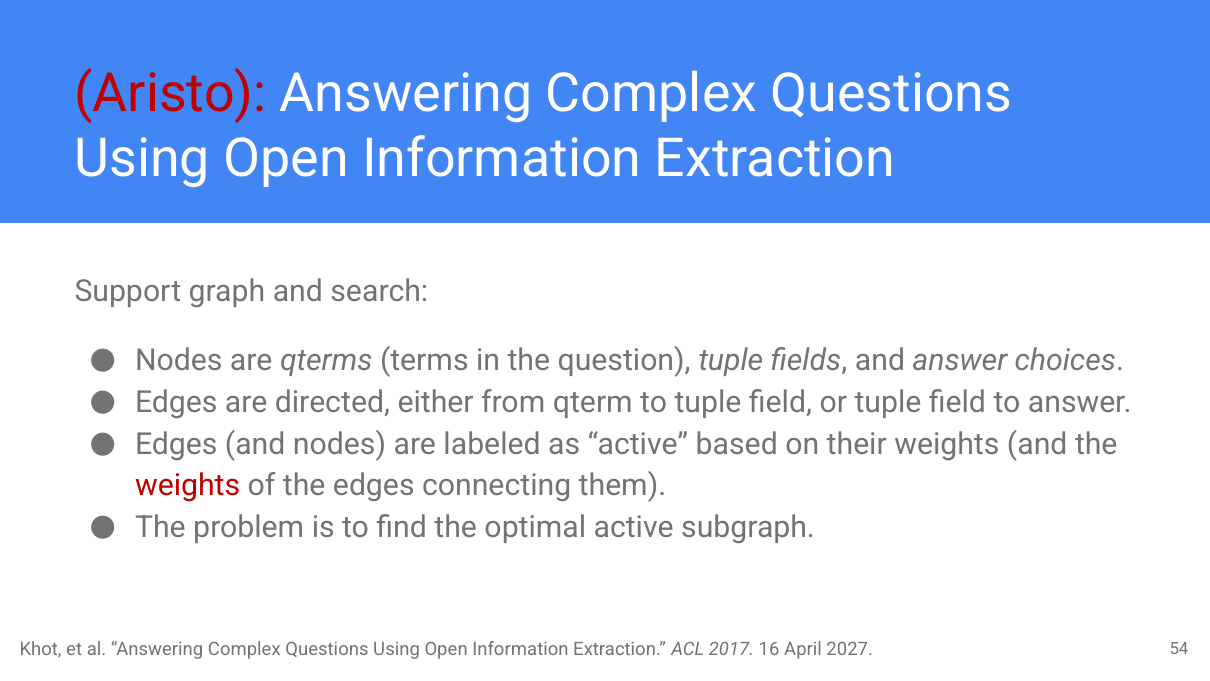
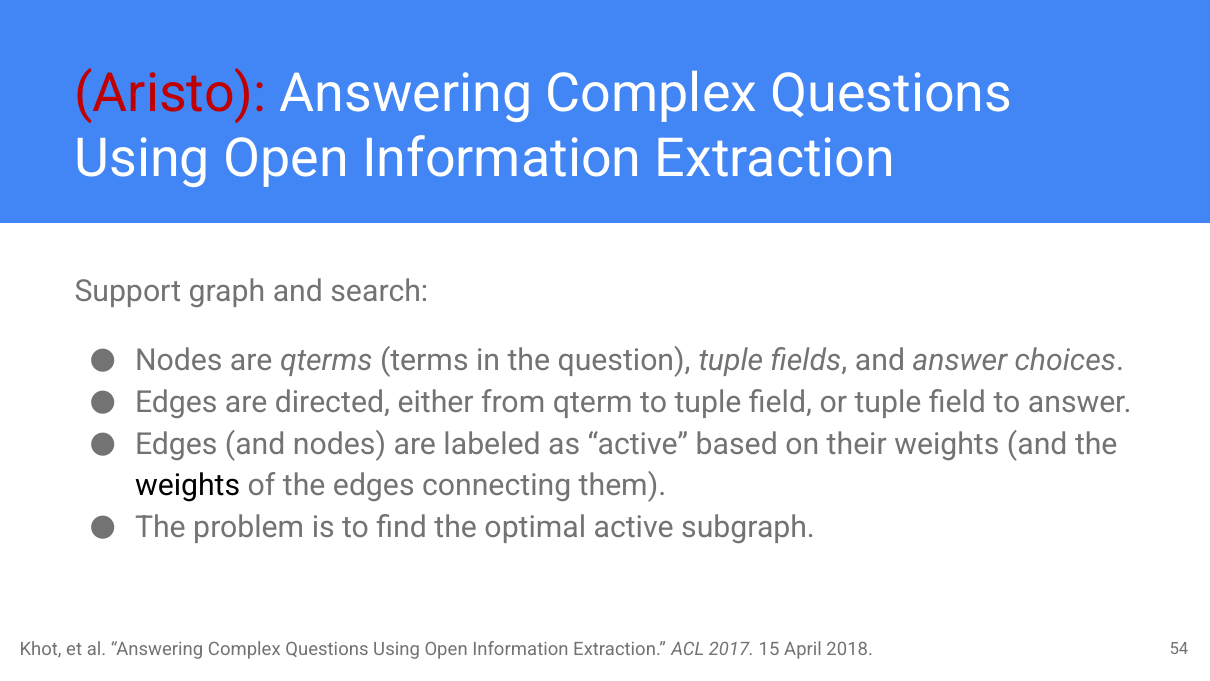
weights colour: red -> black (188, 486)
16: 16 -> 15 (769, 649)
2027: 2027 -> 2018 (850, 649)
